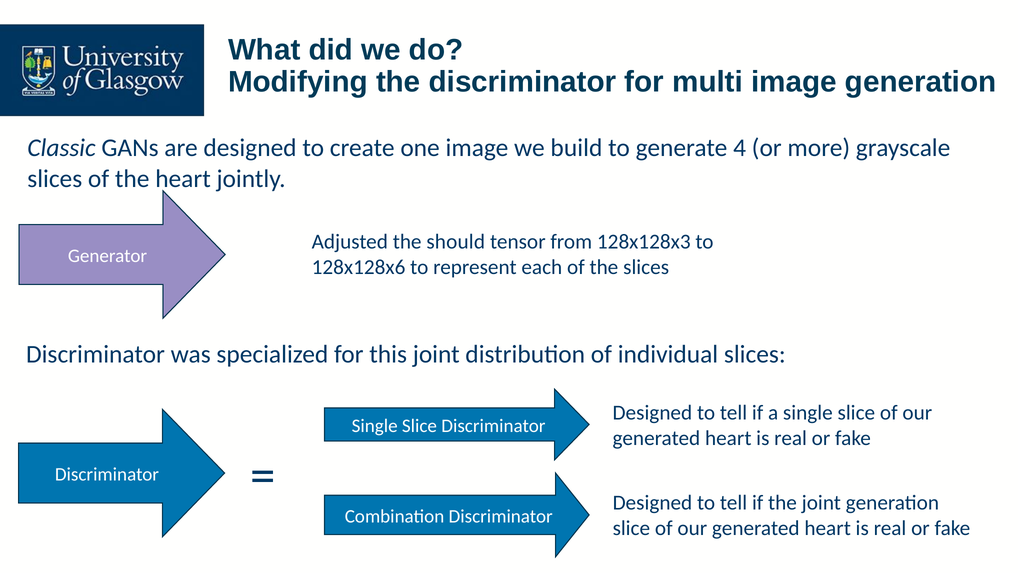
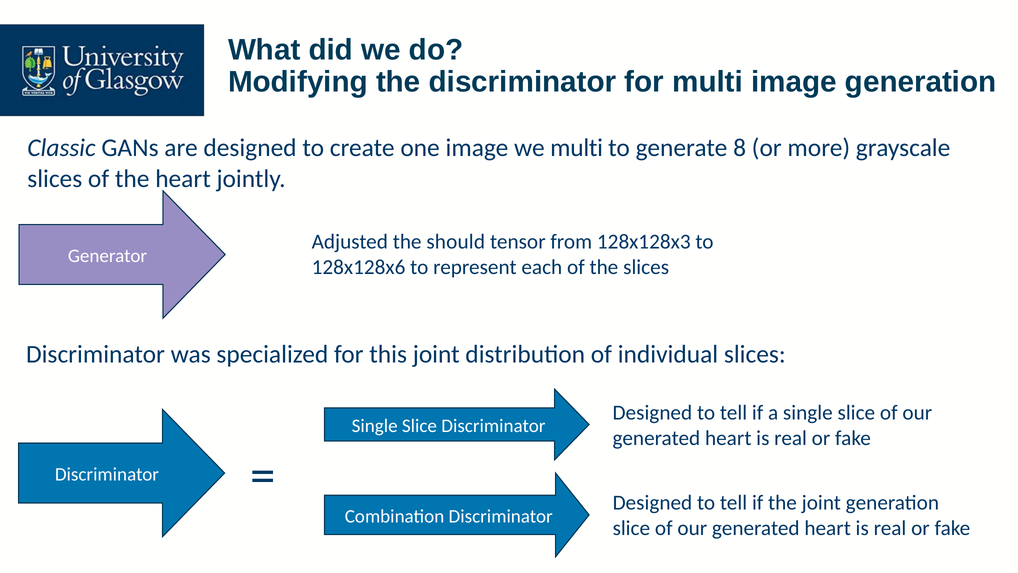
we build: build -> multi (577, 148)
4: 4 -> 8 (740, 148)
